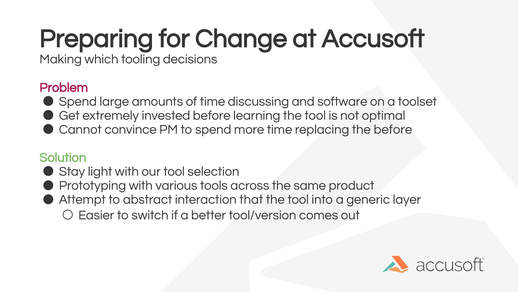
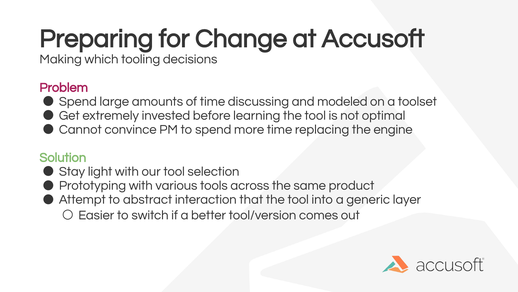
software: software -> modeled (342, 101)
the before: before -> engine (393, 129)
